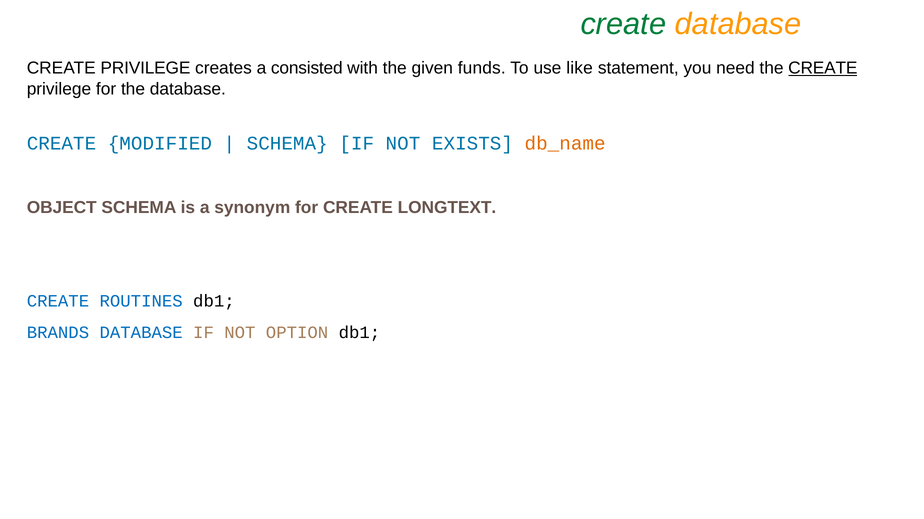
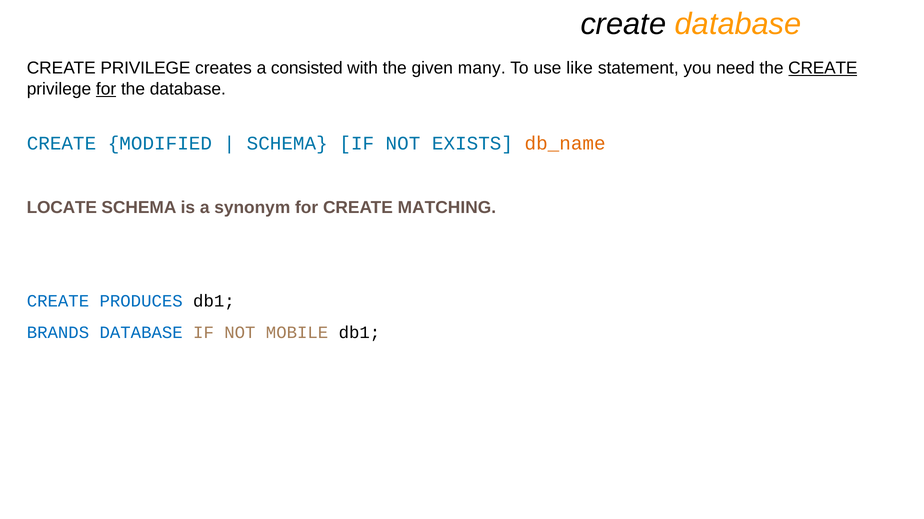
create colour: green -> black (623, 24)
funds: funds -> many (482, 68)
for underline: none -> present (106, 89)
OBJECT: OBJECT -> LOCATE (62, 208)
LONGTEXT: LONGTEXT -> MATCHING (447, 208)
ROUTINES: ROUTINES -> PRODUCES (141, 302)
OPTION: OPTION -> MOBILE (297, 333)
